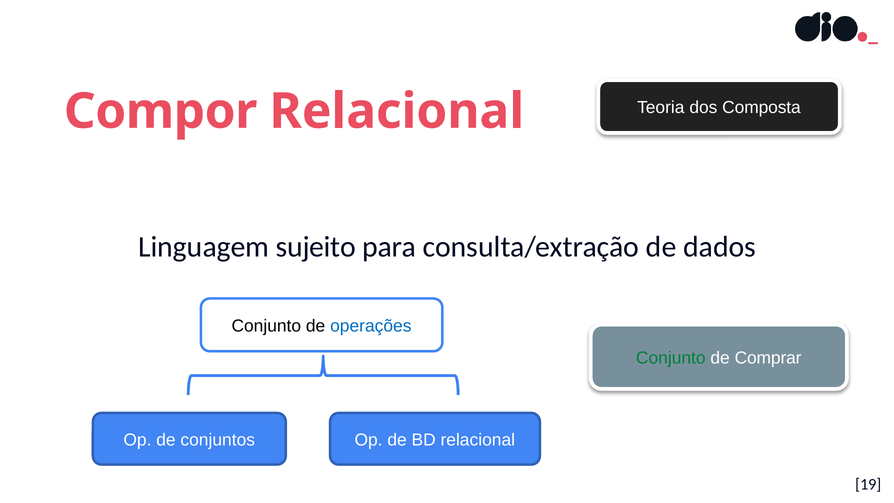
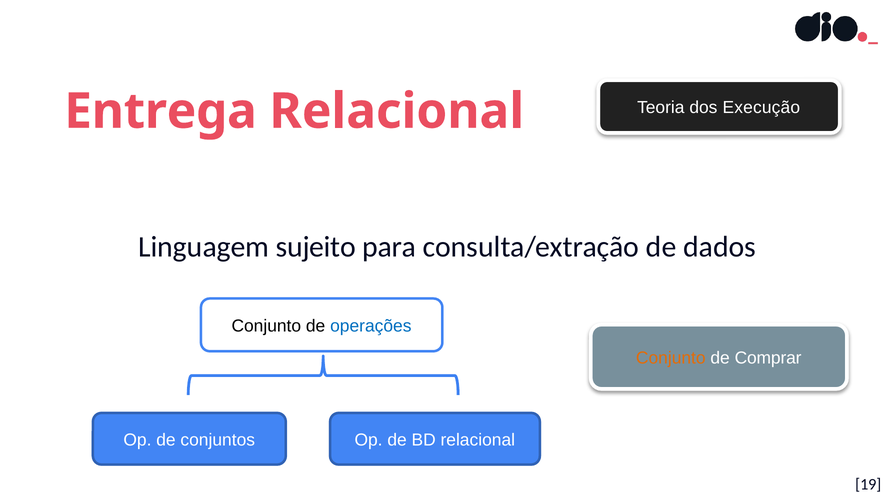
Composta: Composta -> Execução (761, 108)
Compor: Compor -> Entrega (161, 111)
Conjunto colour: green -> orange (671, 358)
